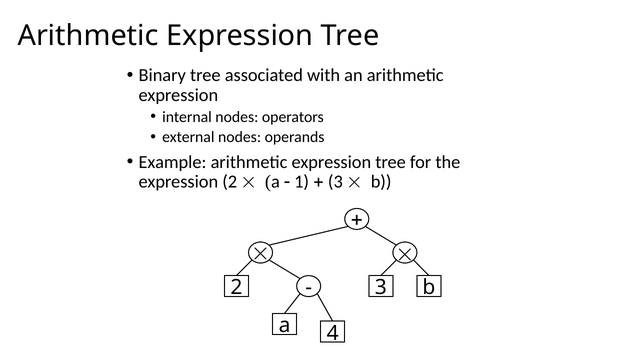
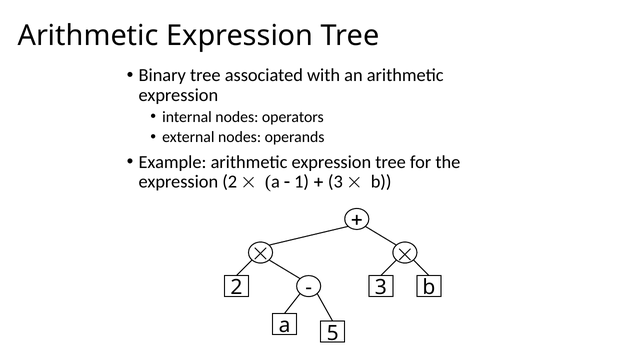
4: 4 -> 5 (333, 334)
